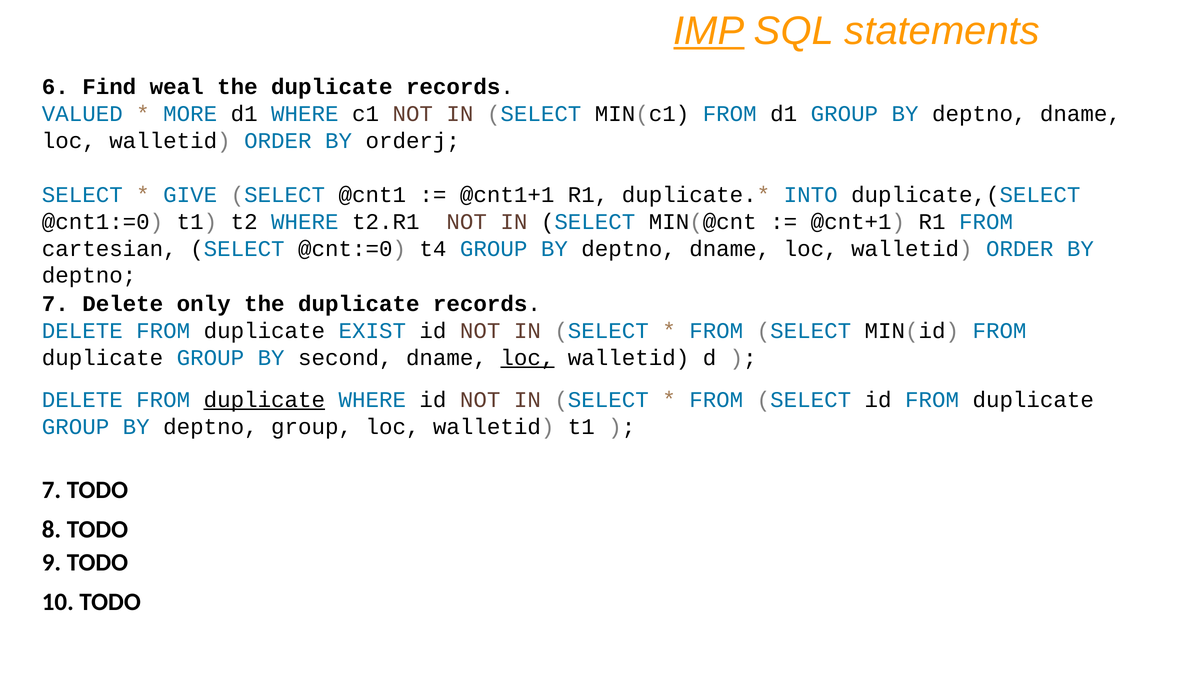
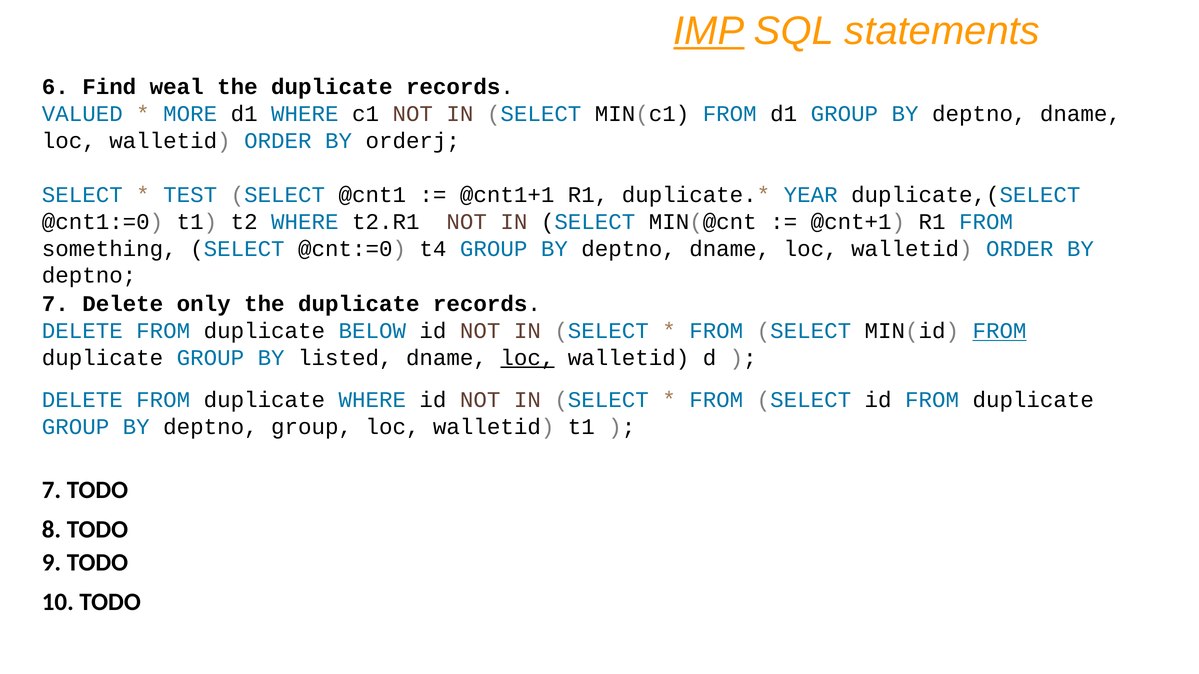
GIVE: GIVE -> TEST (190, 195)
INTO: INTO -> YEAR (811, 195)
cartesian: cartesian -> something (109, 249)
EXIST: EXIST -> BELOW (372, 331)
FROM underline: none -> present (1000, 331)
second: second -> listed (345, 358)
duplicate underline: present -> none (264, 400)
